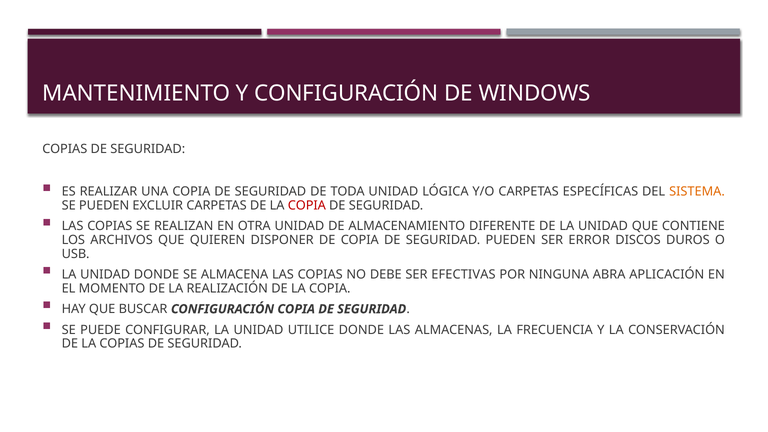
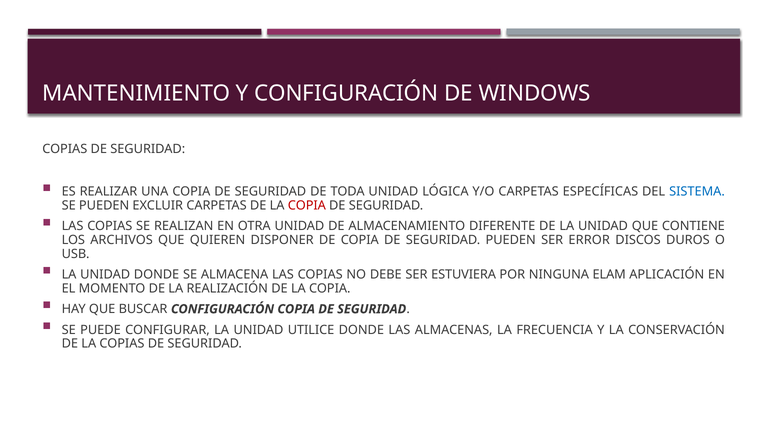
SISTEMA colour: orange -> blue (697, 192)
EFECTIVAS: EFECTIVAS -> ESTUVIERA (464, 275)
ABRA: ABRA -> ELAM (609, 275)
